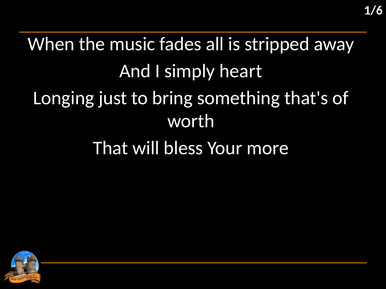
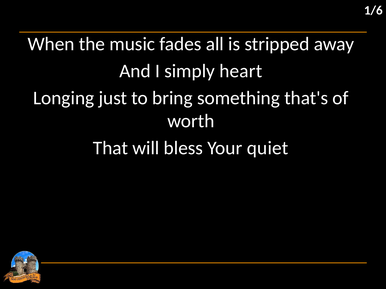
more: more -> quiet (268, 148)
